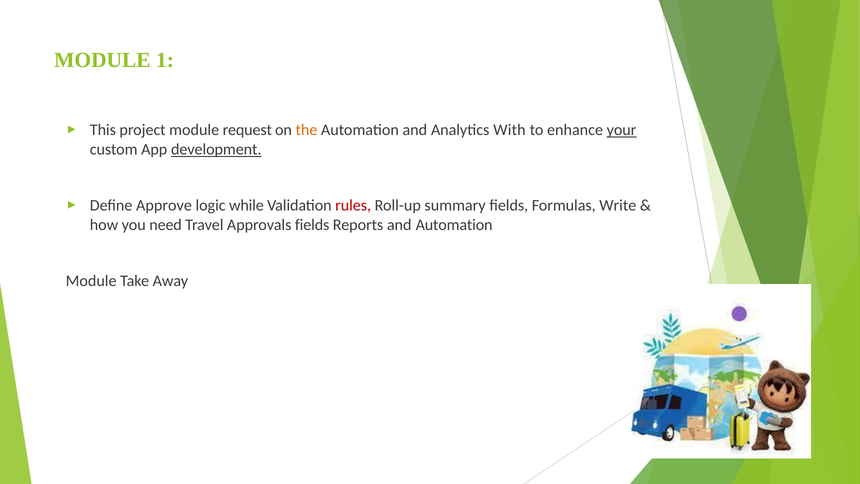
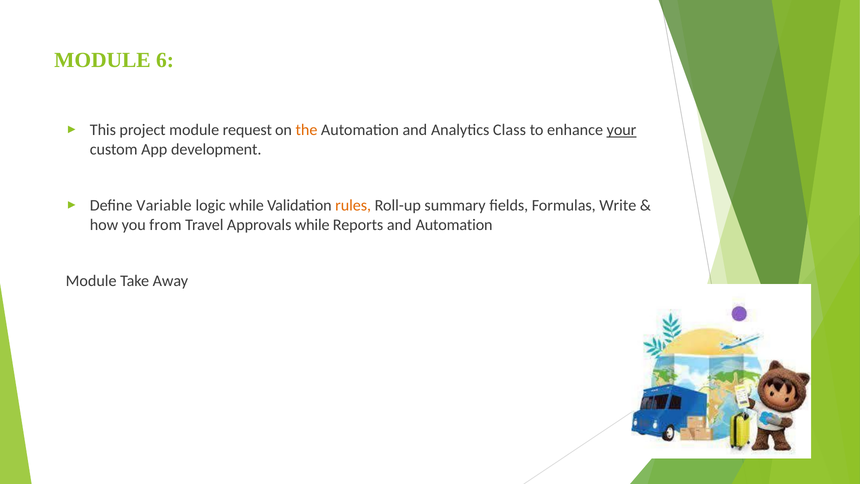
1: 1 -> 6 (165, 60)
With: With -> Class (509, 130)
development underline: present -> none (216, 150)
Approve: Approve -> Variable (164, 205)
rules colour: red -> orange (353, 205)
need: need -> from (165, 225)
Approvals fields: fields -> while (312, 225)
